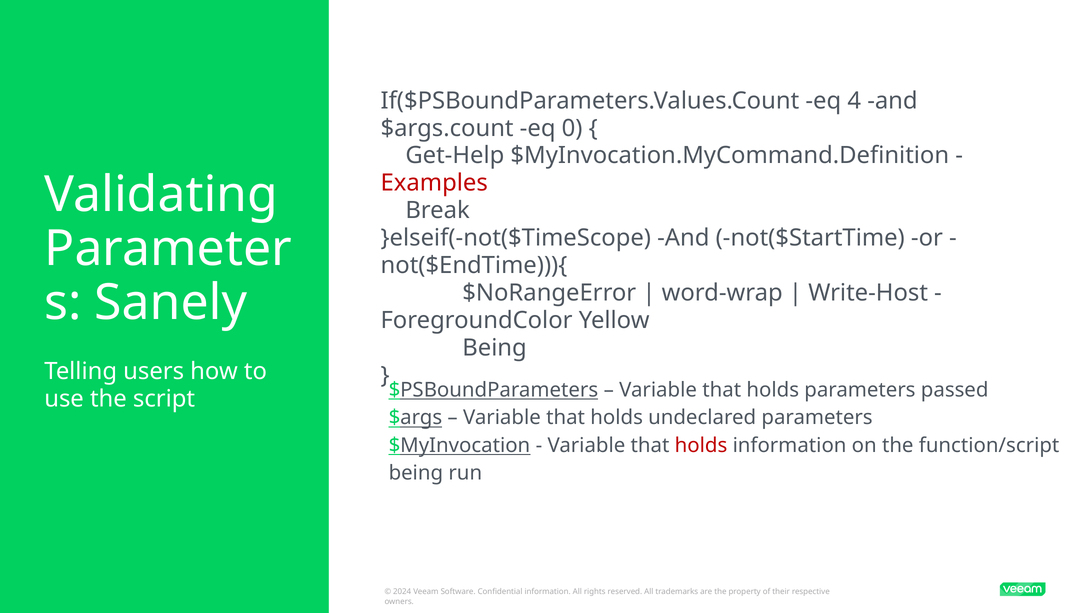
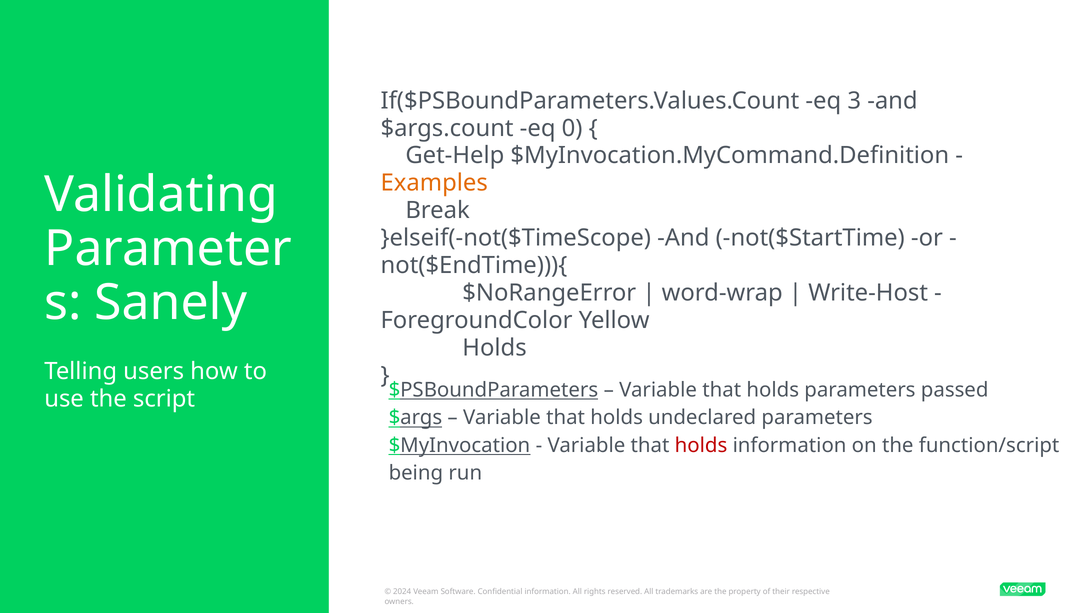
4: 4 -> 3 (854, 101)
Examples colour: red -> orange (434, 183)
Being: Being -> Holds (495, 348)
